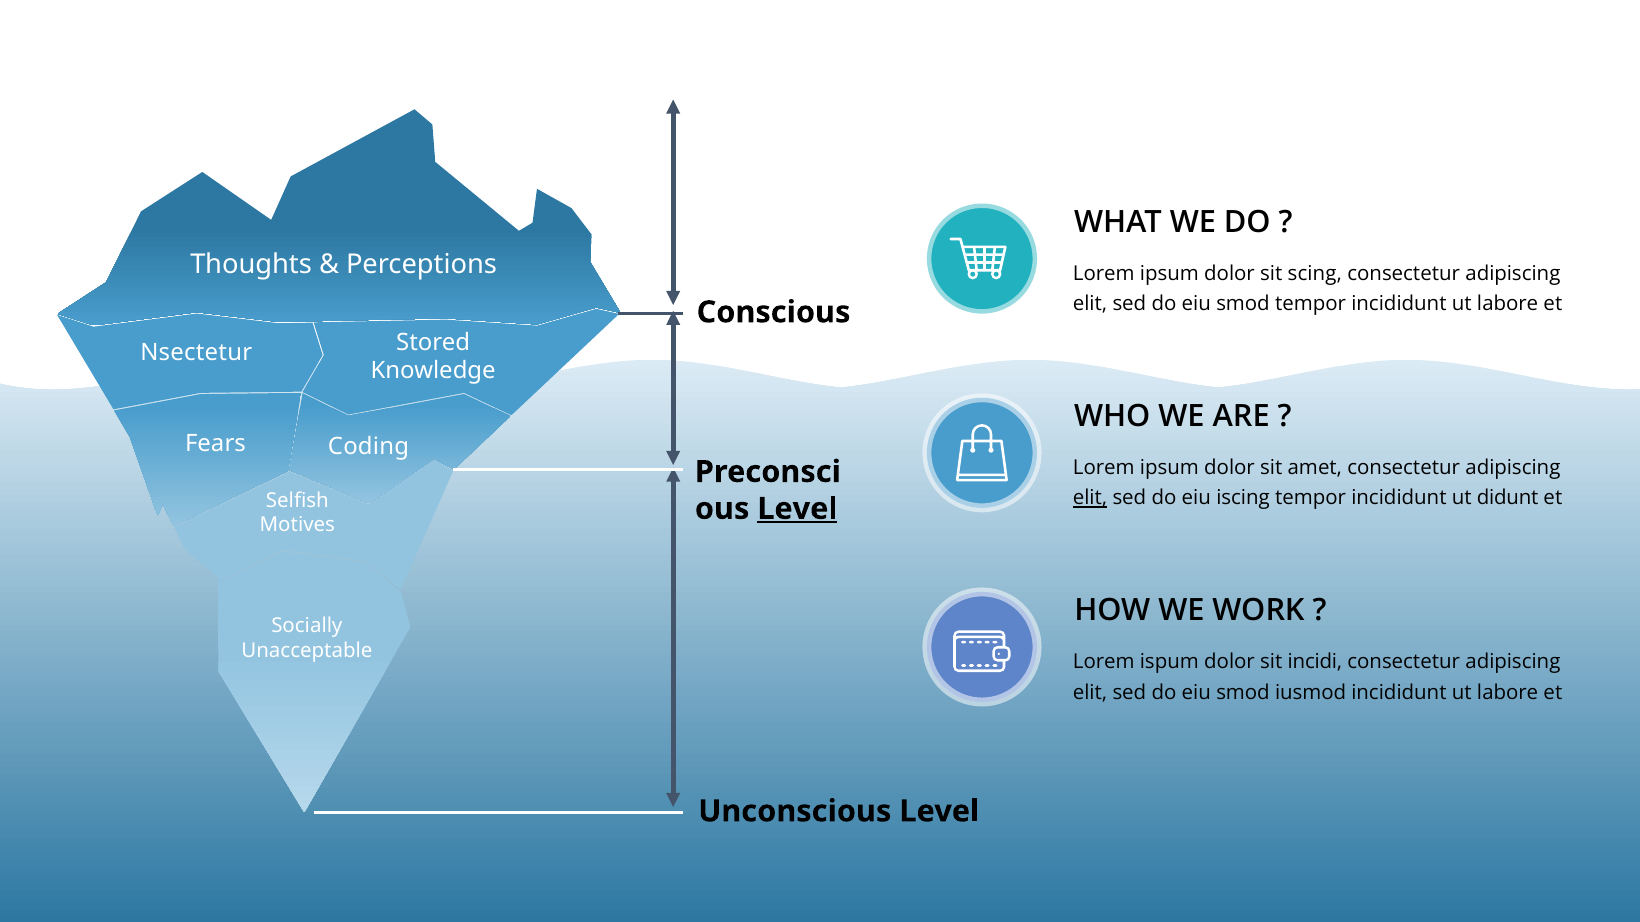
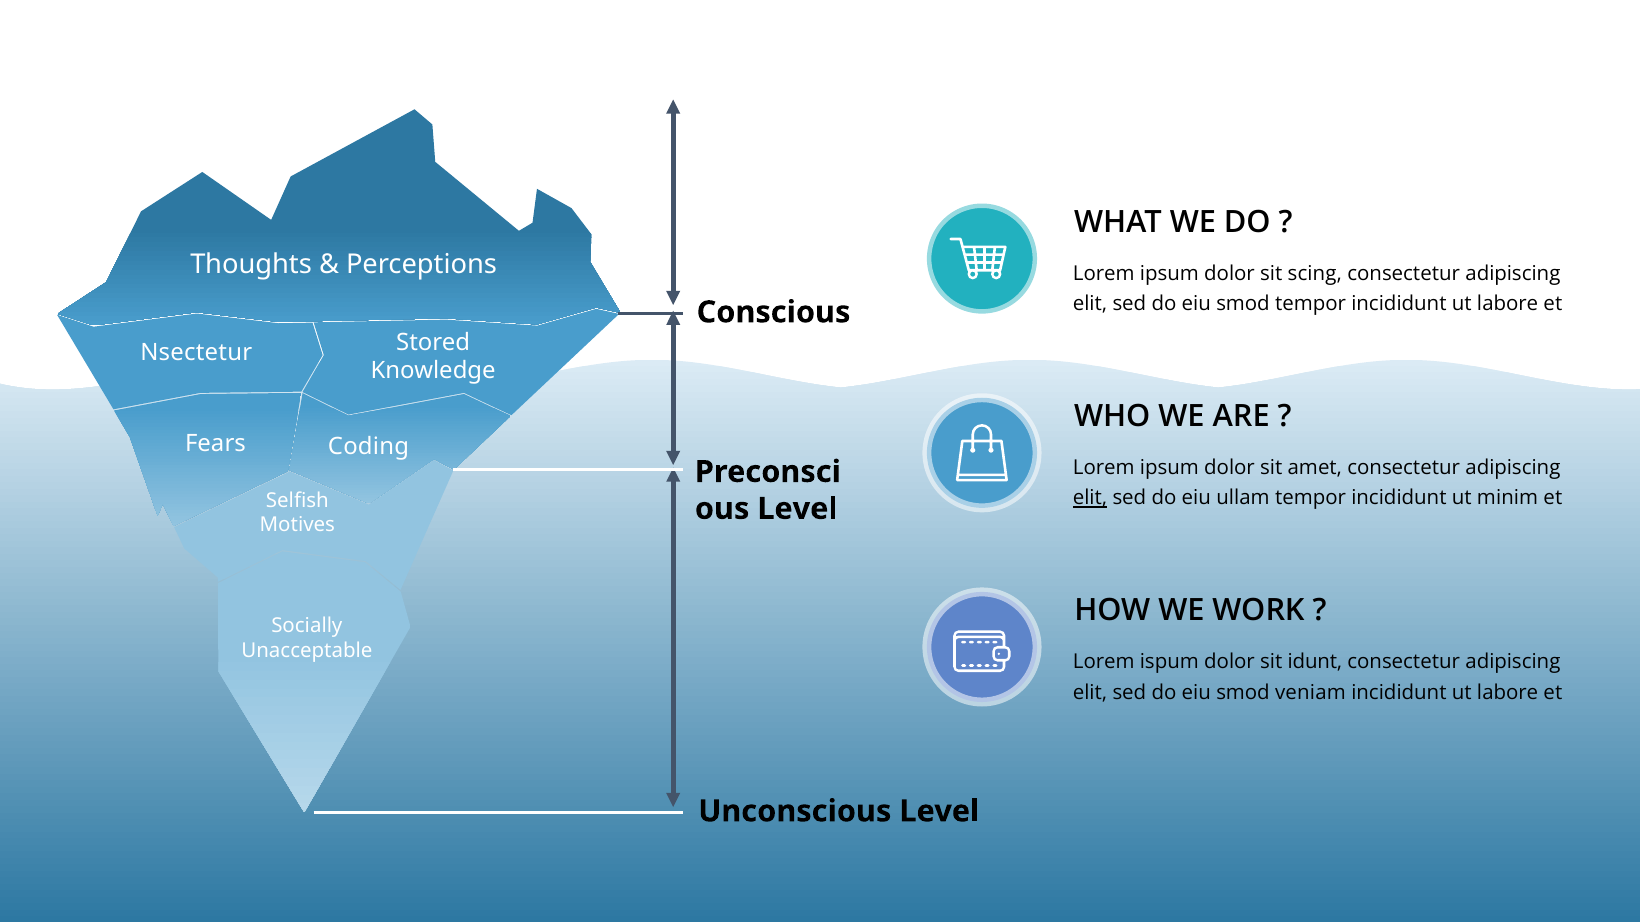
iscing: iscing -> ullam (1243, 498)
didunt: didunt -> minim (1508, 498)
Level underline: present -> none (797, 509)
incidi: incidi -> idunt (1315, 662)
iusmod: iusmod -> veniam (1310, 693)
